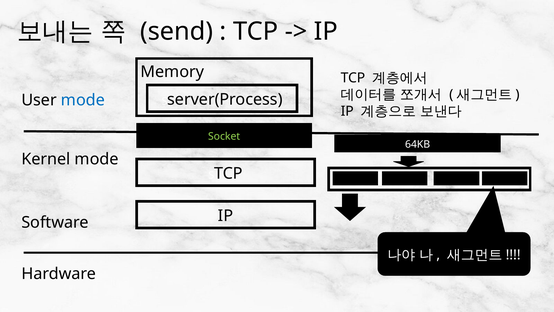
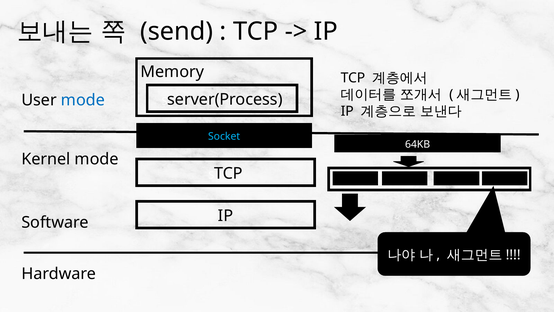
Socket colour: light green -> light blue (224, 136)
